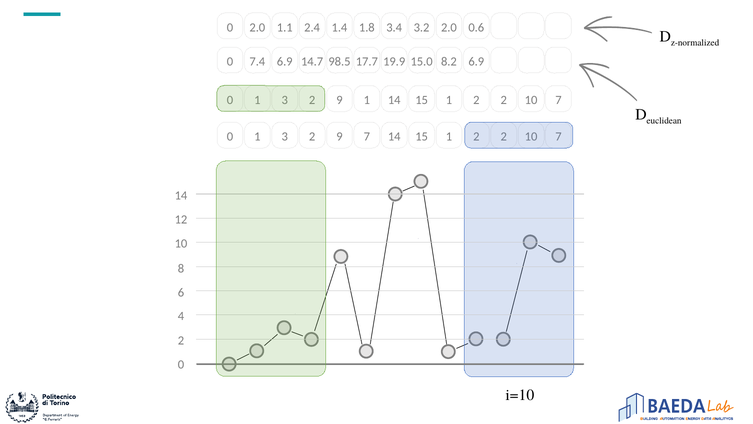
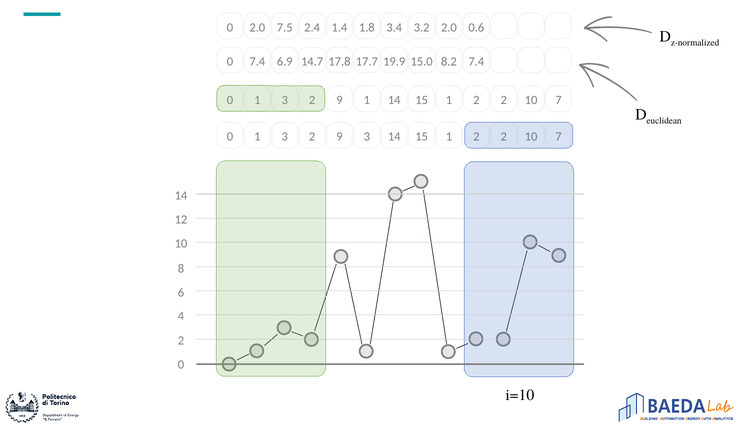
1.1: 1.1 -> 7.5 (285, 27)
98.5: 98.5 -> 17.8 (339, 62)
8.2 6.9: 6.9 -> 7.4 (476, 62)
9 7: 7 -> 3 (367, 137)
